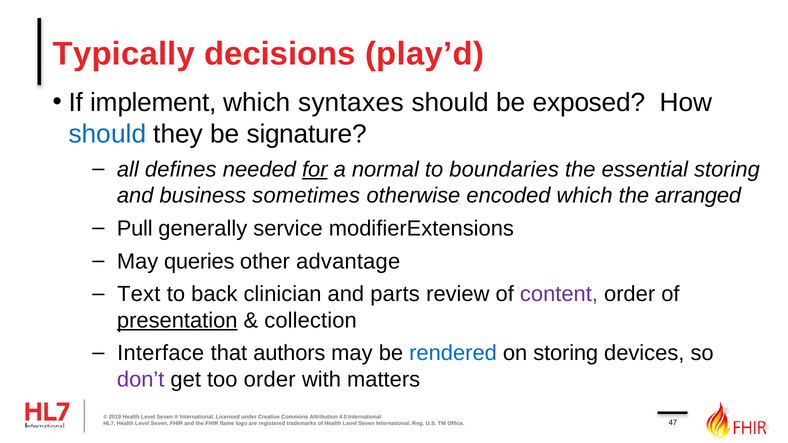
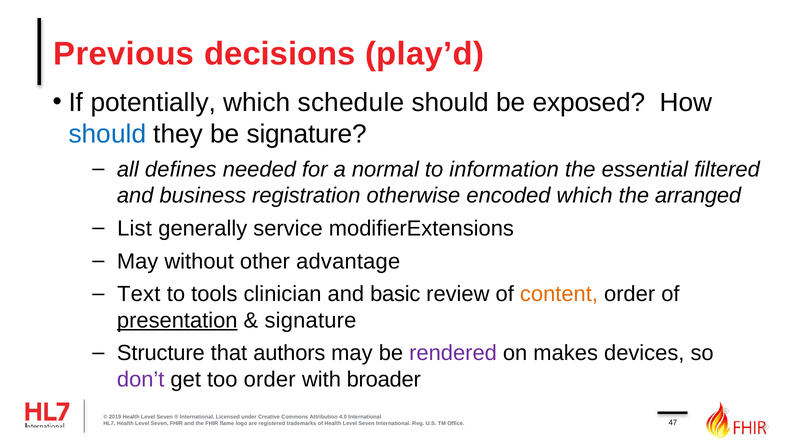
Typically: Typically -> Previous (124, 54)
implement: implement -> potentially (153, 103)
syntaxes: syntaxes -> schedule (351, 103)
for underline: present -> none (315, 170)
boundaries: boundaries -> information (504, 170)
essential storing: storing -> filtered (727, 170)
sometimes: sometimes -> registration (306, 196)
Pull: Pull -> List (134, 229)
queries: queries -> without (199, 261)
back: back -> tools (214, 294)
parts: parts -> basic (395, 294)
content colour: purple -> orange (559, 294)
collection: collection -> signature (310, 321)
Interface: Interface -> Structure (161, 353)
rendered colour: blue -> purple (453, 353)
on storing: storing -> makes (566, 353)
matters: matters -> broader (384, 380)
